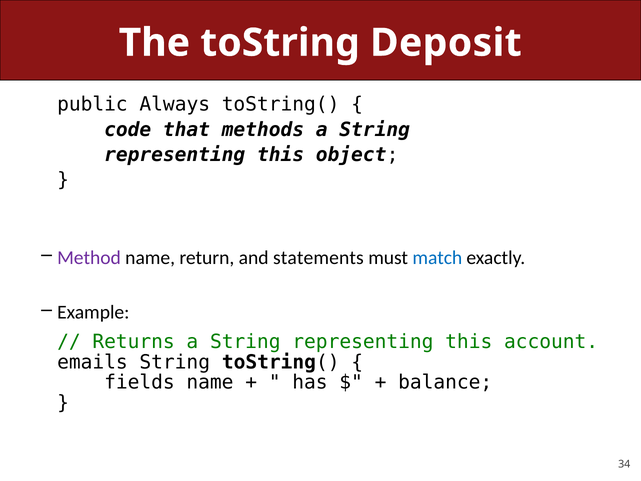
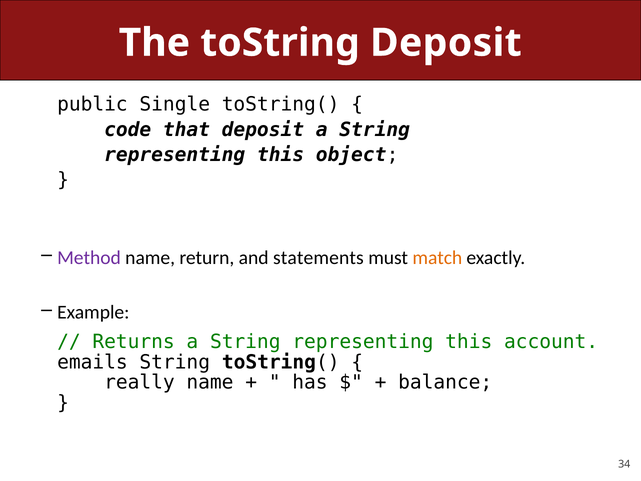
Always: Always -> Single (175, 104)
that methods: methods -> deposit (263, 130)
match colour: blue -> orange (437, 257)
fields: fields -> really (139, 382)
